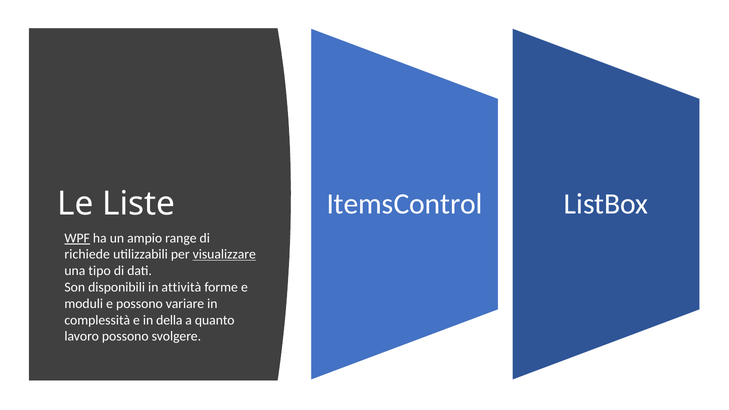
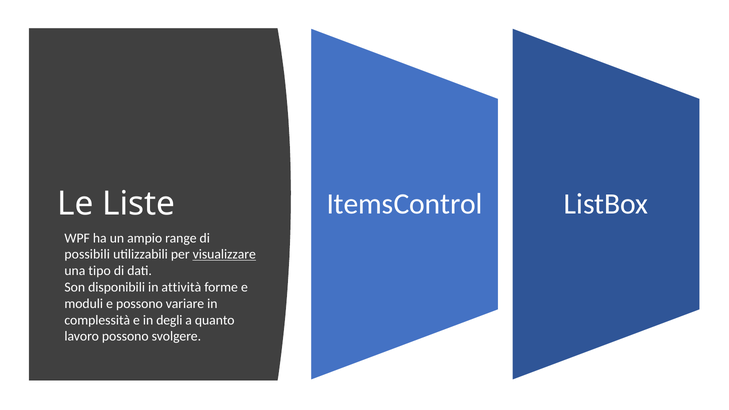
WPF underline: present -> none (77, 238)
richiede: richiede -> possibili (87, 254)
della: della -> degli (169, 320)
